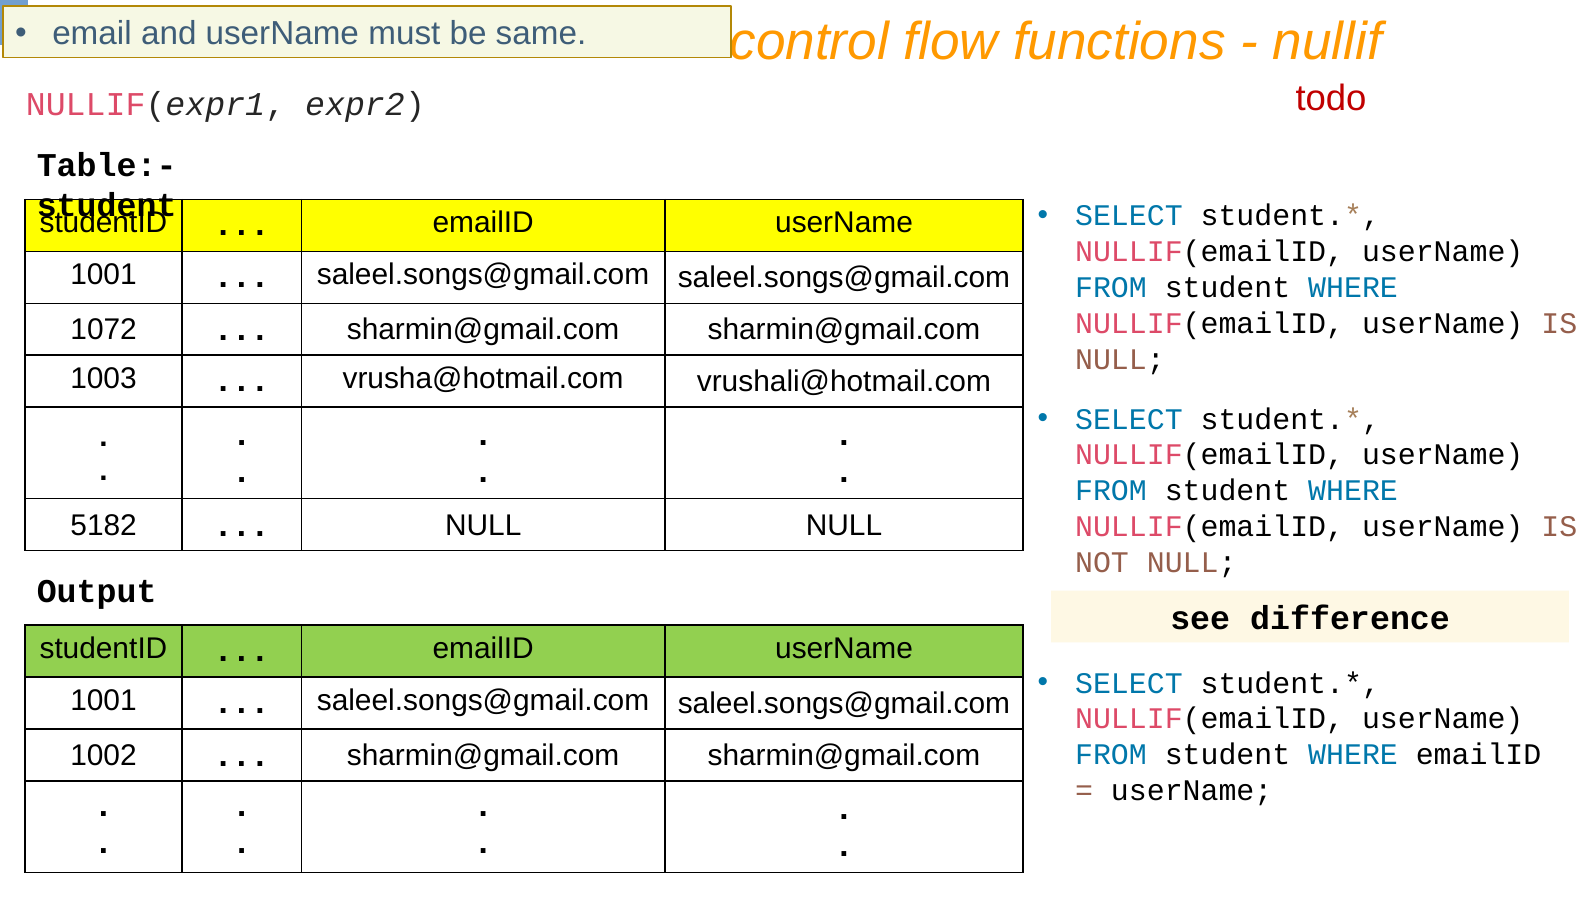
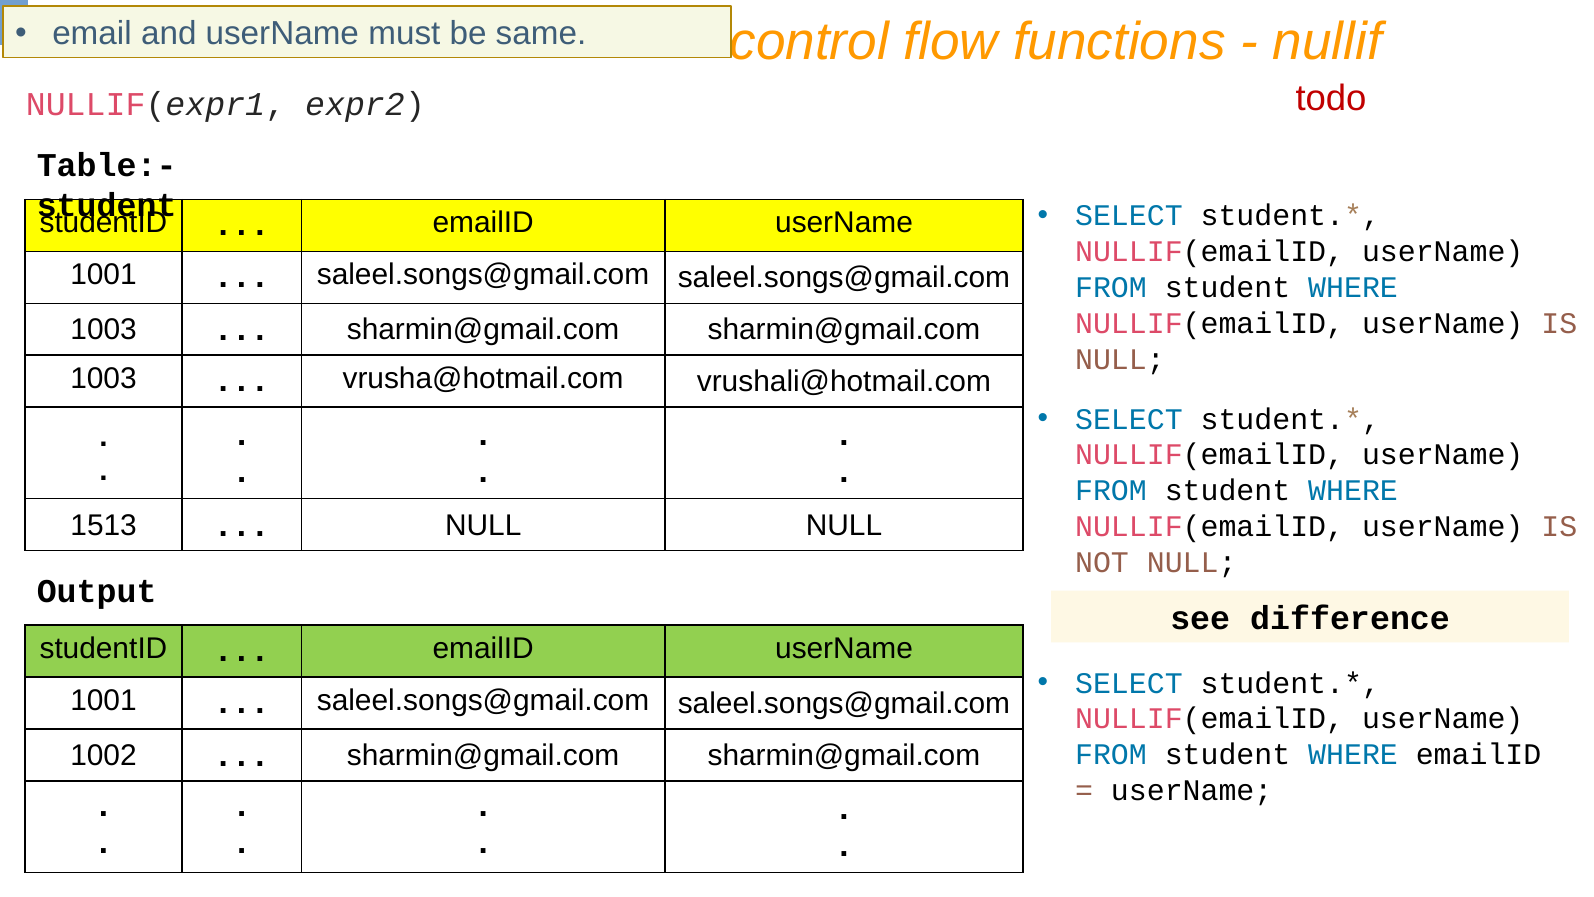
1072: 1072 -> 1003 (104, 330)
5182: 5182 -> 1513 (104, 525)
